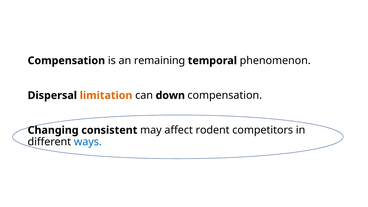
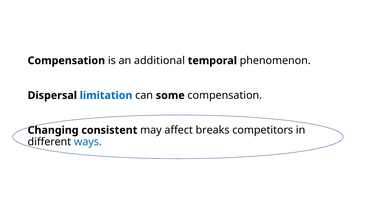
remaining: remaining -> additional (159, 61)
limitation colour: orange -> blue (106, 95)
down: down -> some (170, 95)
rodent: rodent -> breaks (213, 130)
